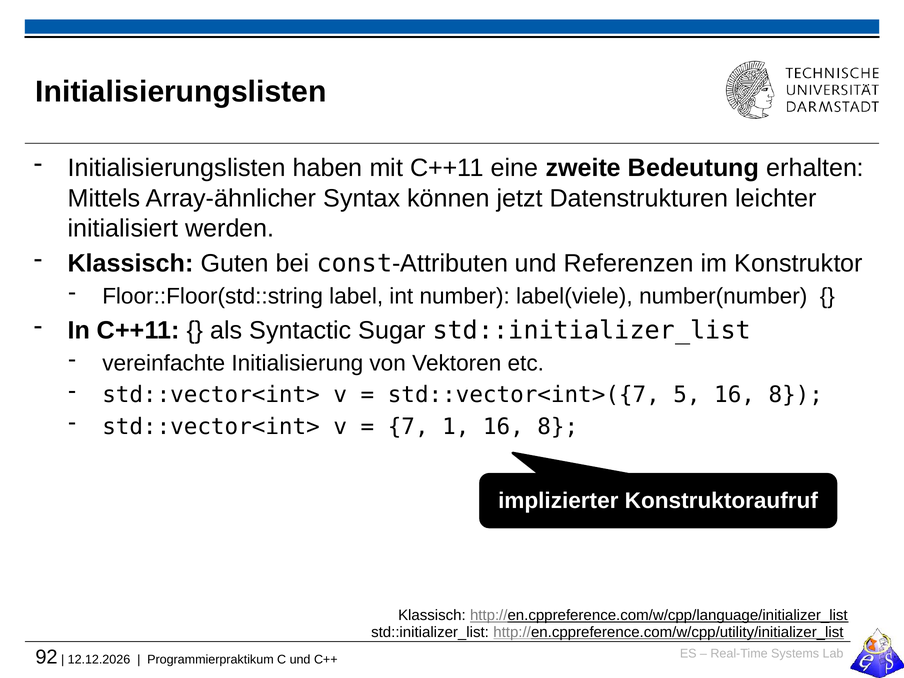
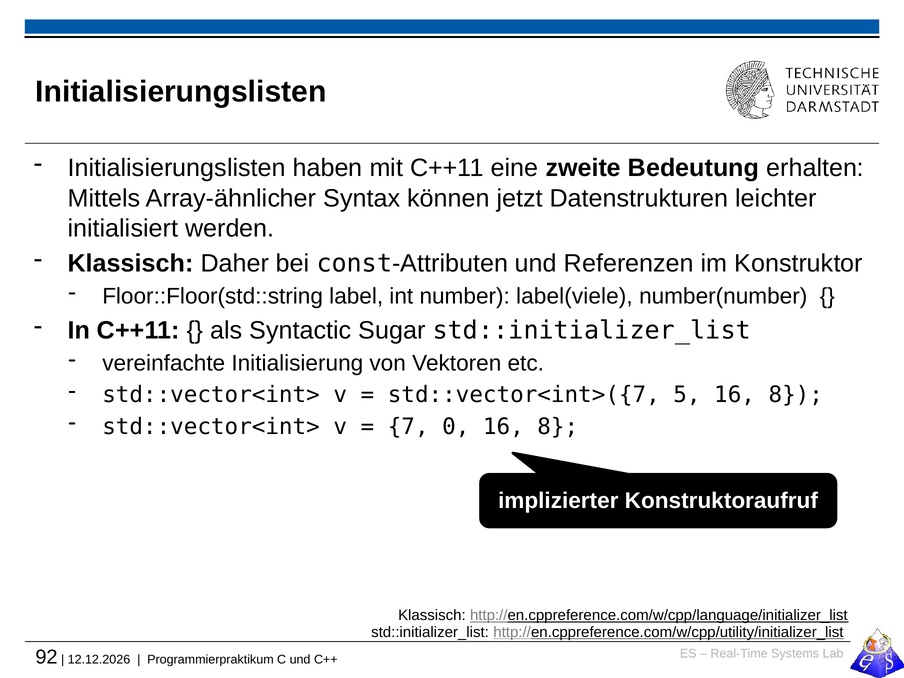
Guten: Guten -> Daher (235, 264)
1: 1 -> 0 (456, 427)
